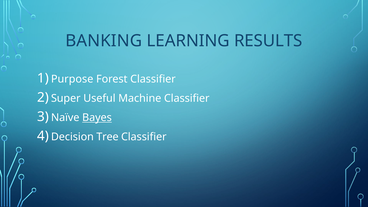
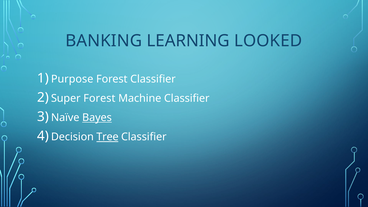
RESULTS: RESULTS -> LOOKED (268, 41)
Super Useful: Useful -> Forest (99, 98)
Tree underline: none -> present (107, 137)
